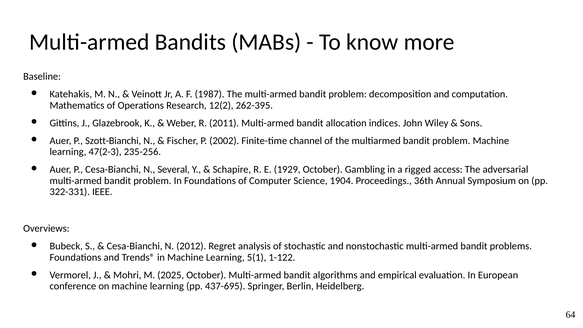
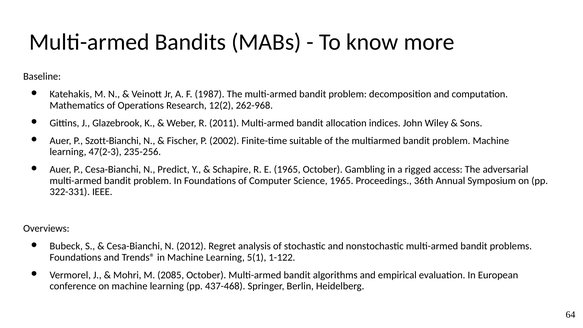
262-395: 262-395 -> 262-968 (254, 105)
channel: channel -> suitable (306, 141)
Several: Several -> Predict (174, 170)
E 1929: 1929 -> 1965 (287, 170)
Science 1904: 1904 -> 1965 (342, 181)
2025: 2025 -> 2085 (171, 275)
437-695: 437-695 -> 437-468 (225, 286)
